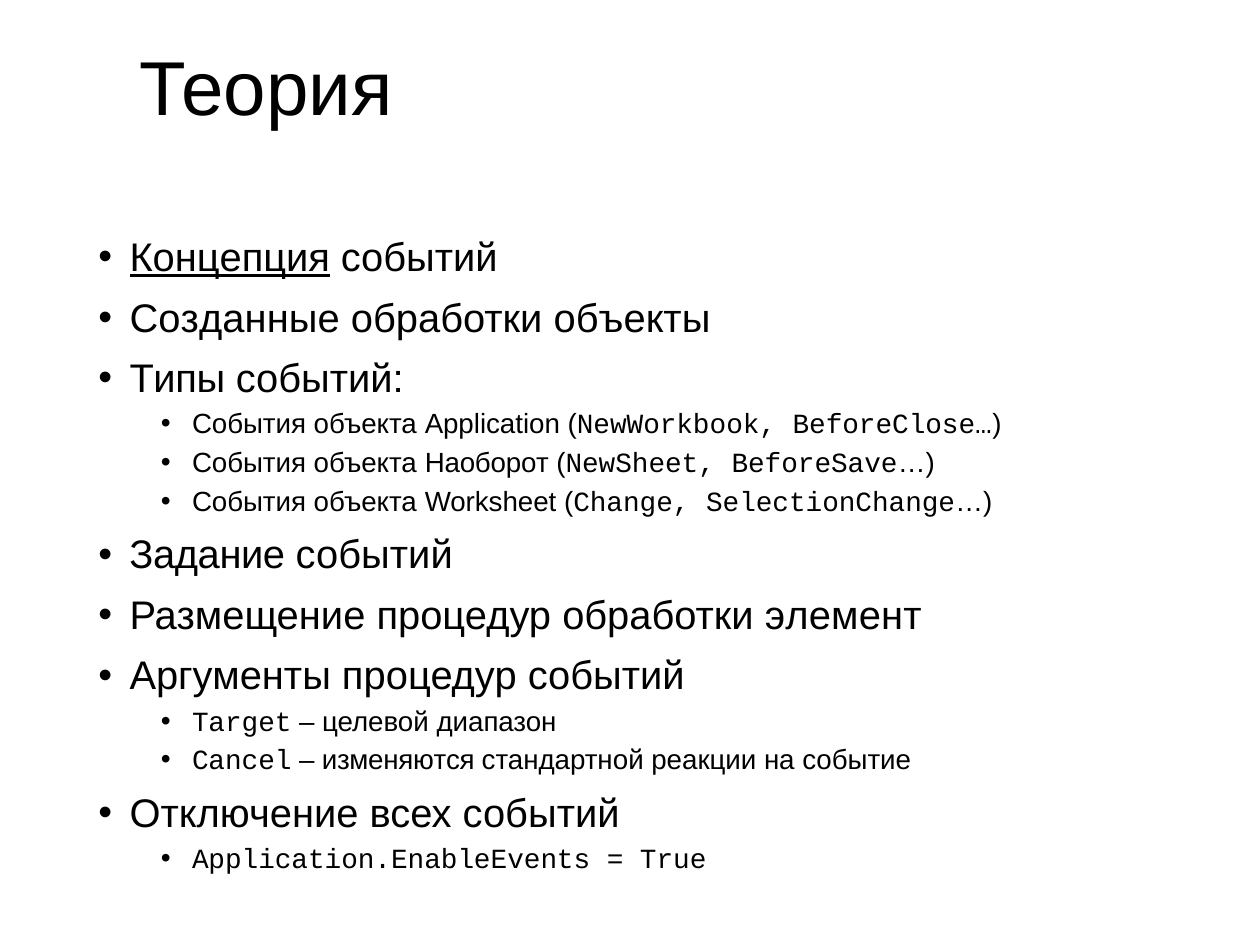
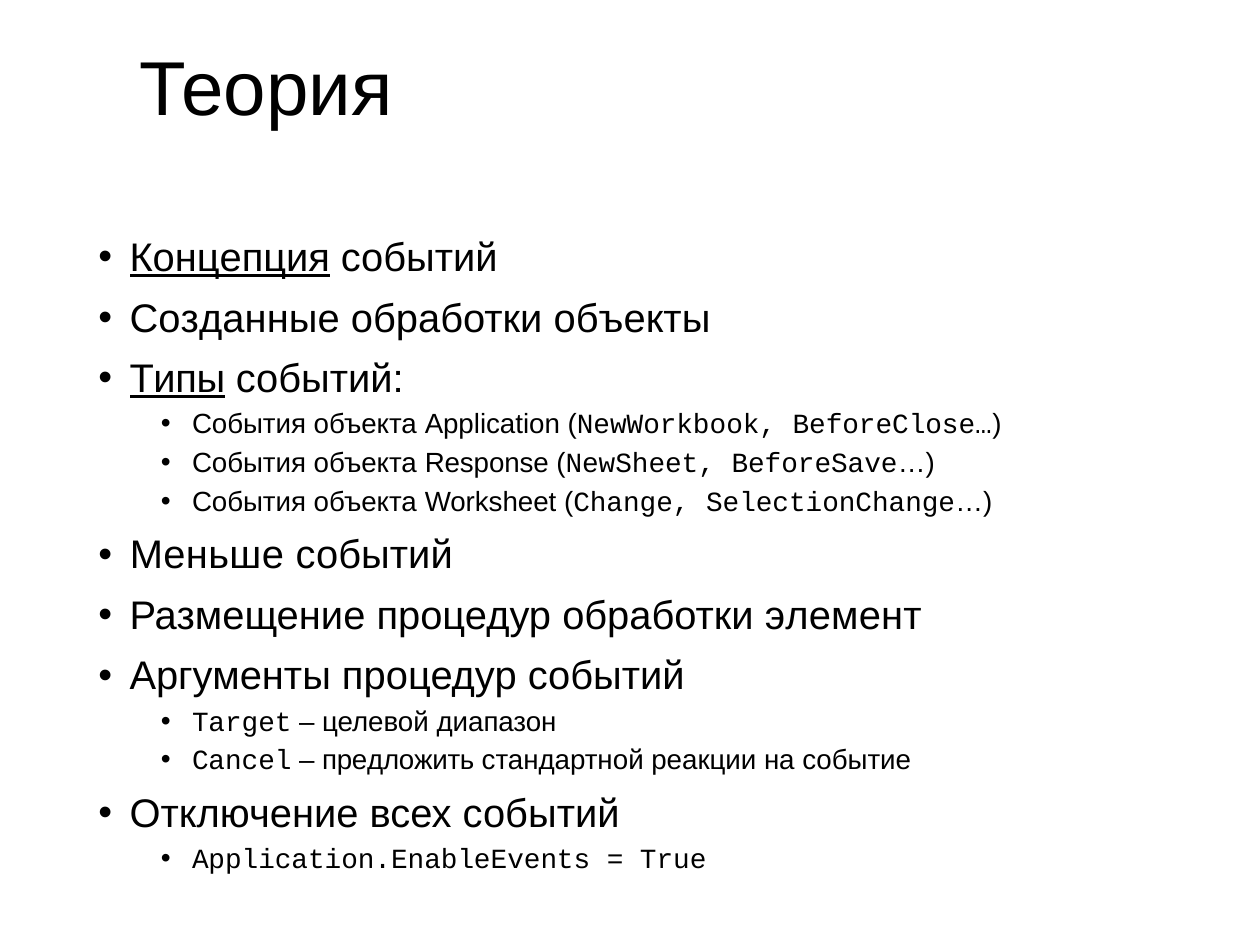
Типы underline: none -> present (177, 379)
Наоборот: Наоборот -> Response (487, 463)
Задание: Задание -> Меньше (207, 556)
изменяются: изменяются -> предложить (398, 760)
